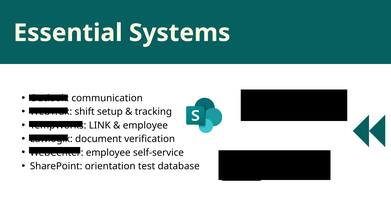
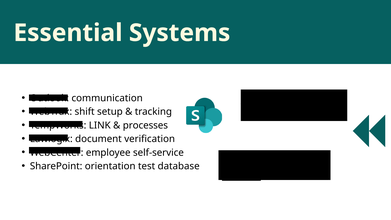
employee: employee -> processes (145, 125)
